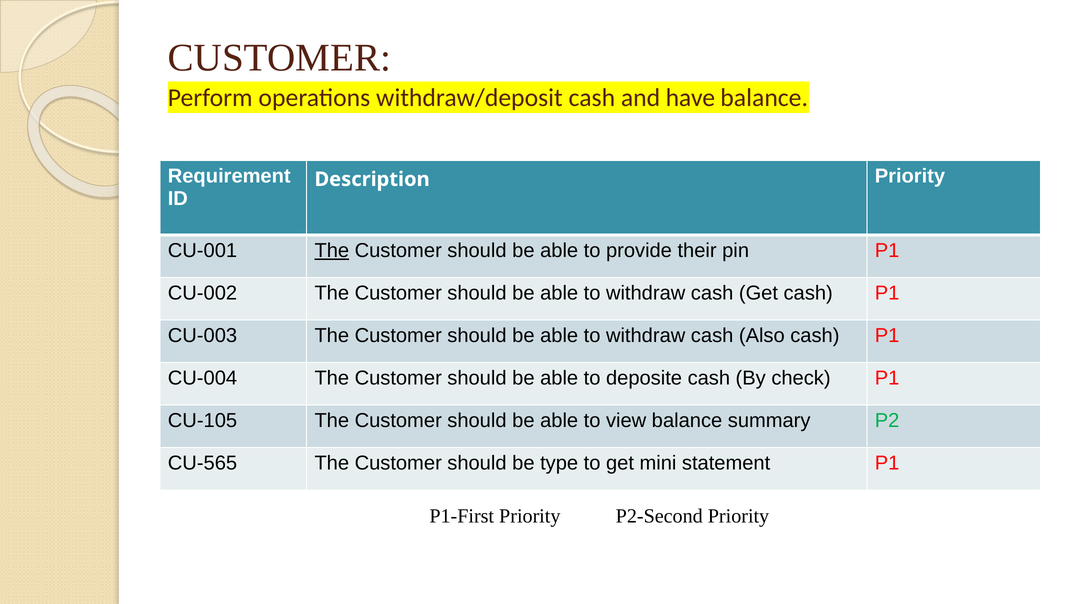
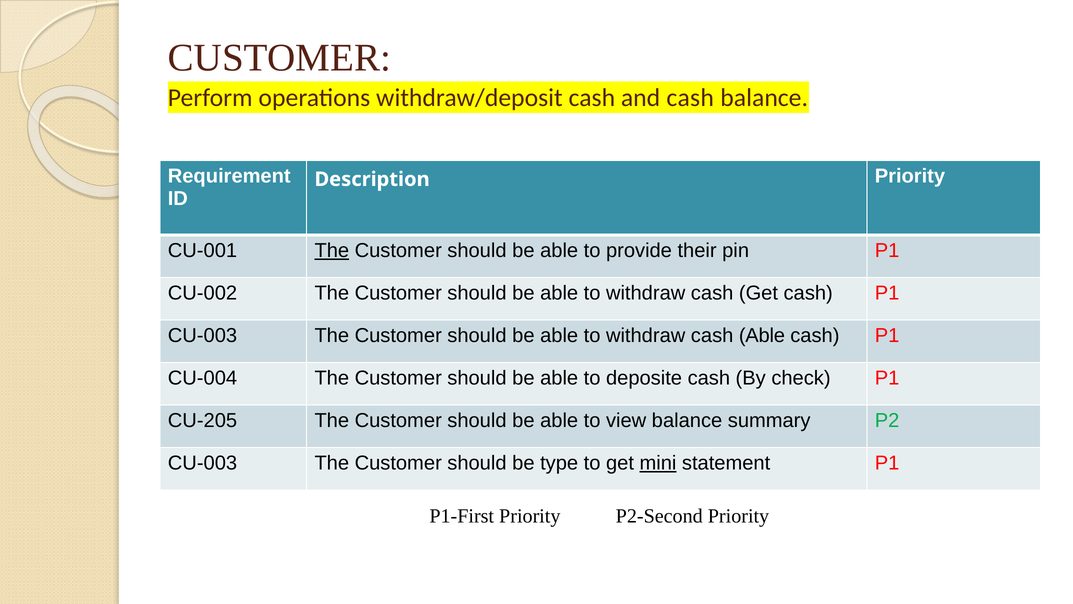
and have: have -> cash (690, 98)
cash Also: Also -> Able (762, 335)
CU-105: CU-105 -> CU-205 (202, 420)
CU-565: CU-565 -> CU-003 (202, 463)
mini underline: none -> present (658, 463)
